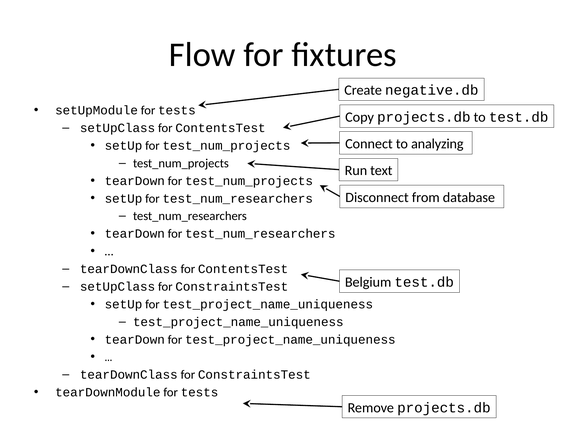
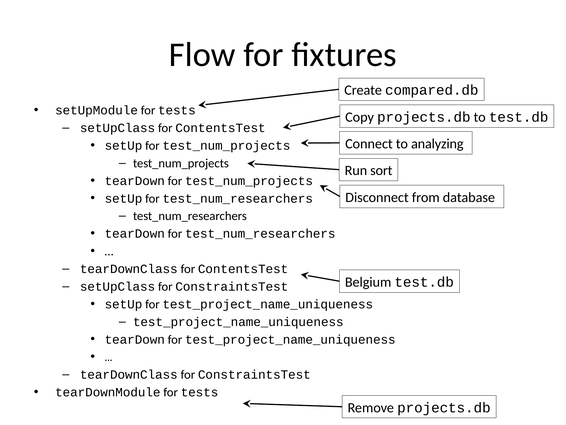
negative.db: negative.db -> compared.db (432, 90)
text: text -> sort (381, 170)
